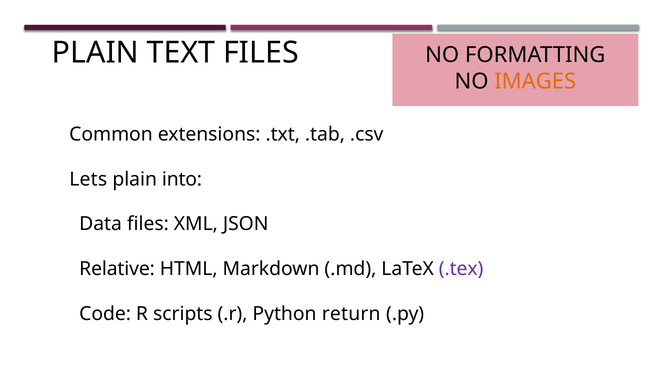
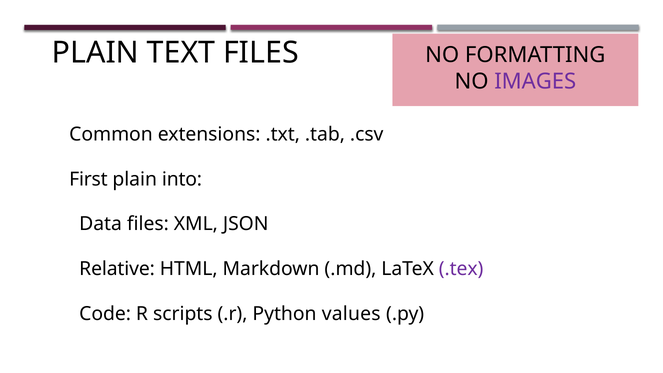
IMAGES colour: orange -> purple (535, 82)
Lets: Lets -> First (88, 179)
return: return -> values (351, 314)
